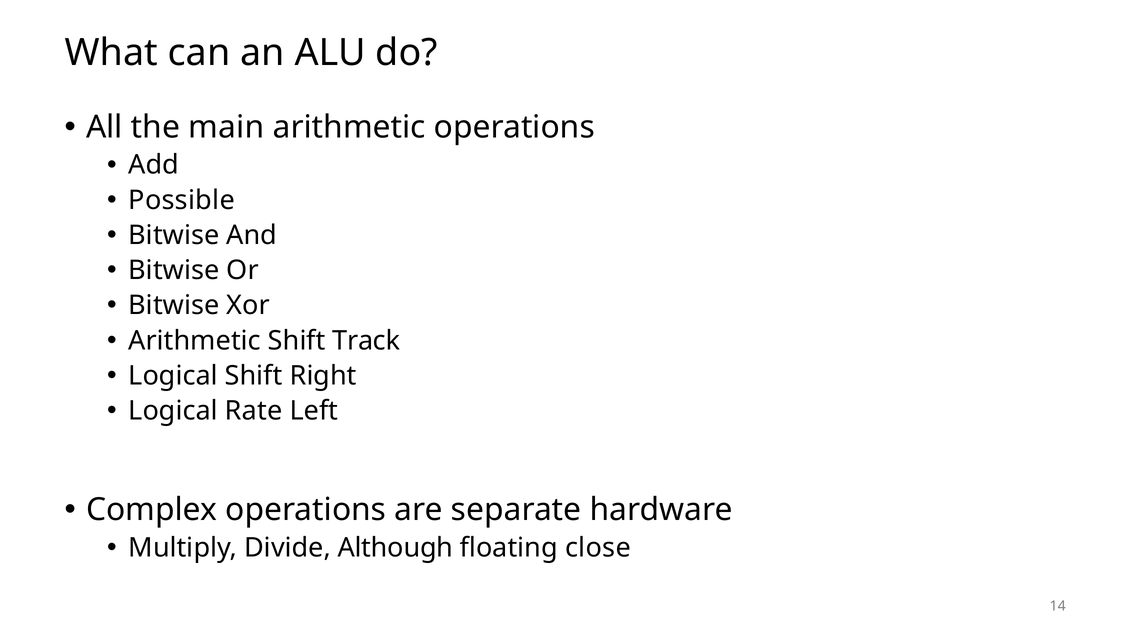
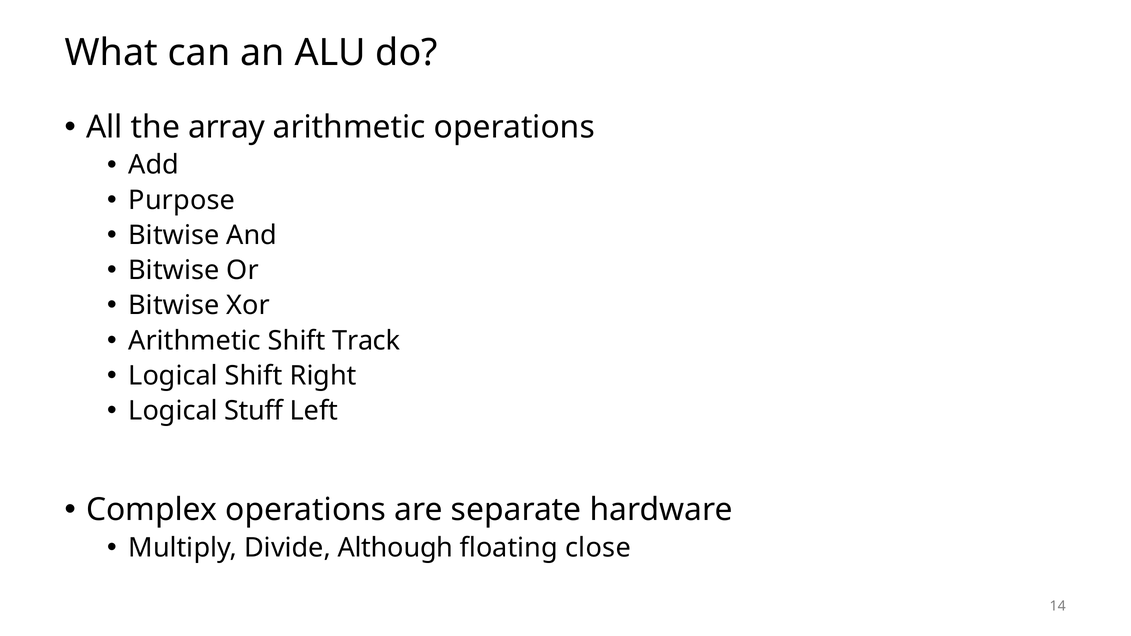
main: main -> array (227, 127)
Possible: Possible -> Purpose (182, 200)
Rate: Rate -> Stuff (254, 411)
